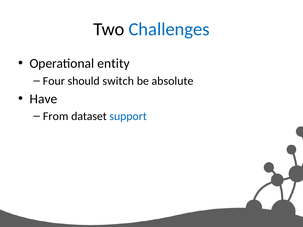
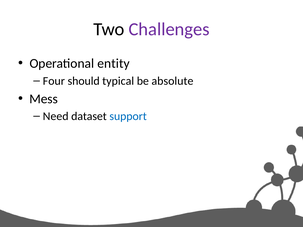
Challenges colour: blue -> purple (169, 29)
switch: switch -> typical (118, 81)
Have: Have -> Mess (44, 99)
From: From -> Need (56, 116)
